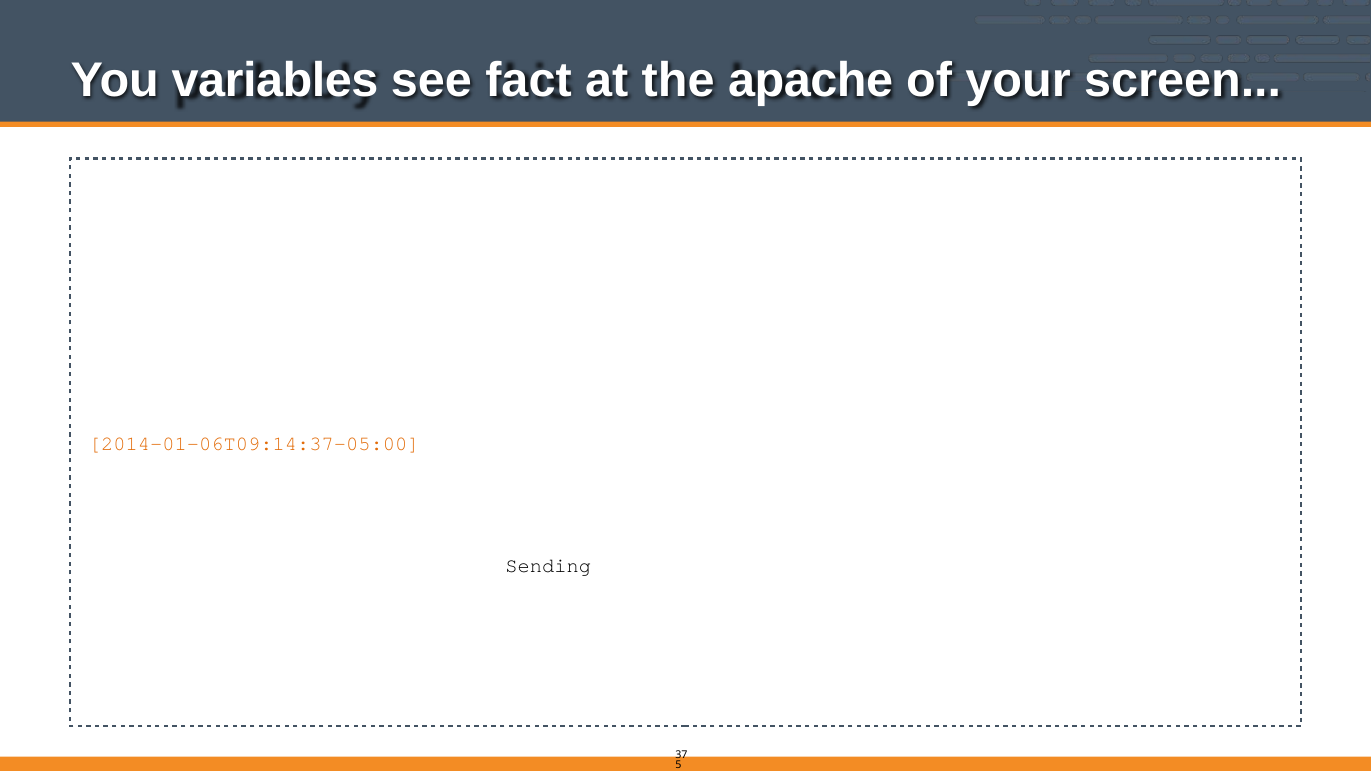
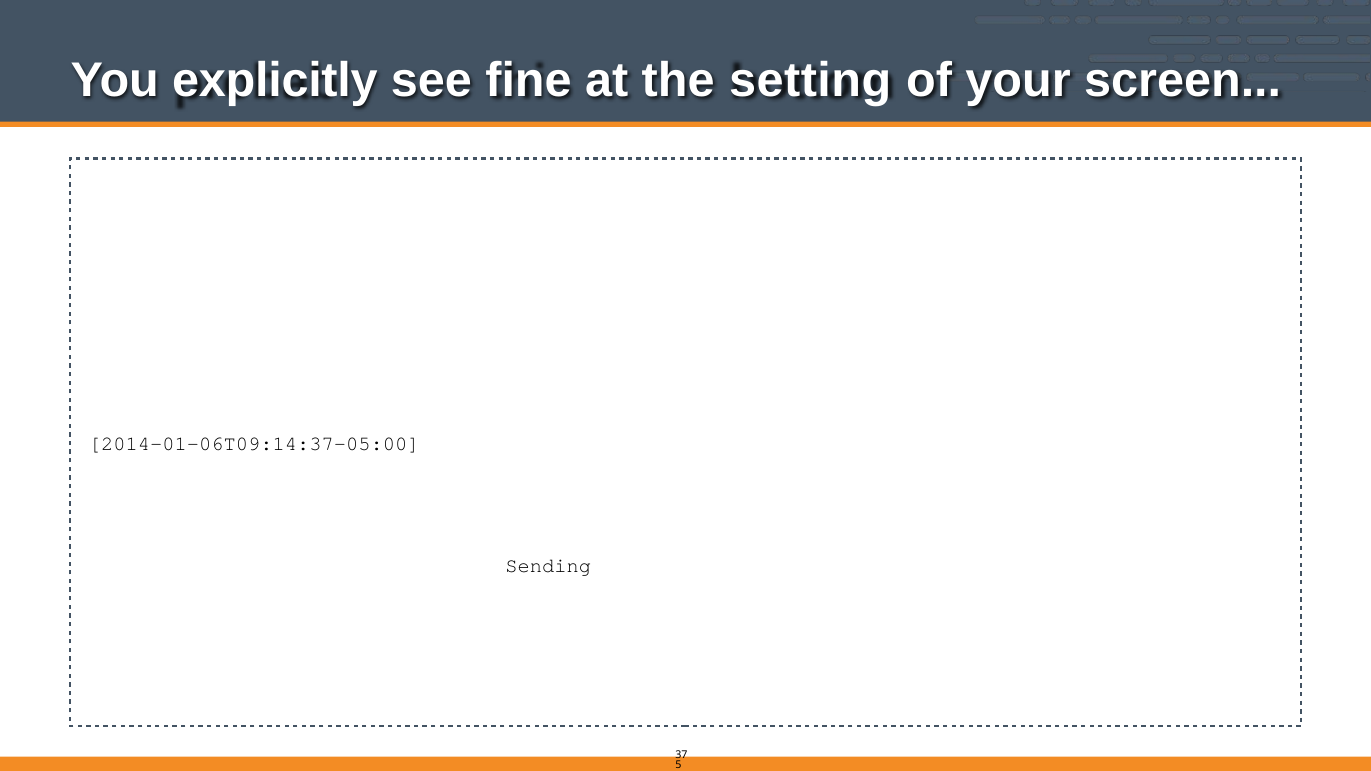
variables: variables -> explicitly (275, 80)
fact: fact -> fine (529, 80)
apache: apache -> setting (810, 80)
2014-01-06T09:14:37-05:00 colour: orange -> black (254, 444)
